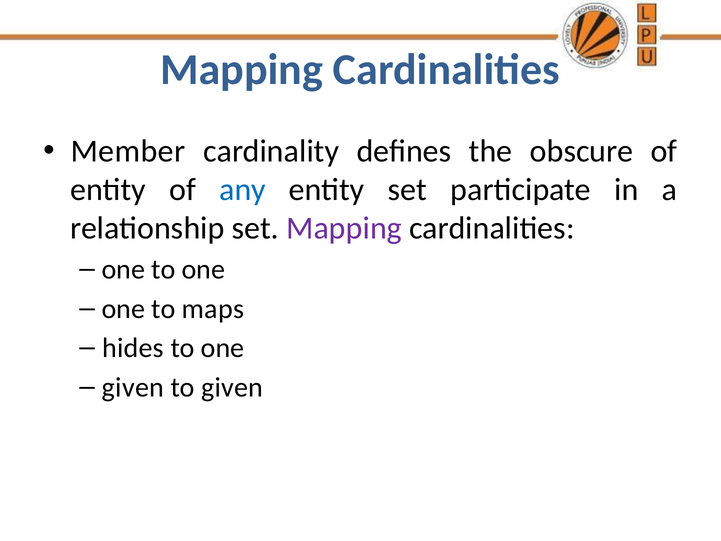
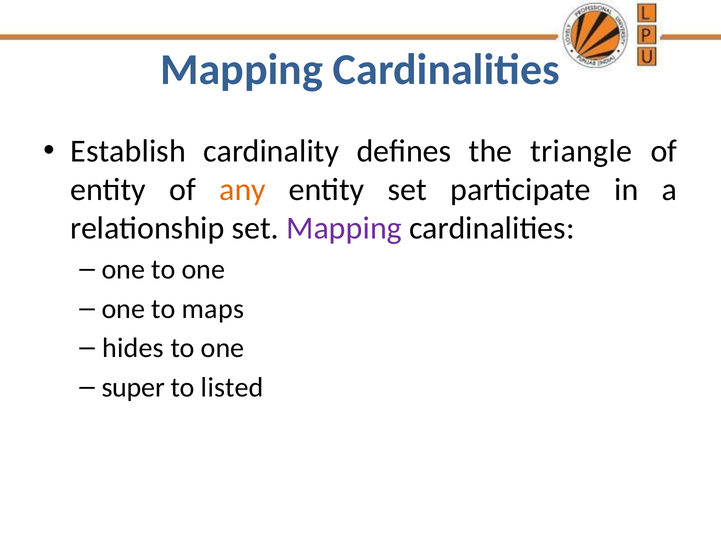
Member: Member -> Establish (128, 151)
obscure: obscure -> triangle (581, 151)
any colour: blue -> orange (242, 190)
given: given -> super (133, 387)
to given: given -> listed (232, 387)
